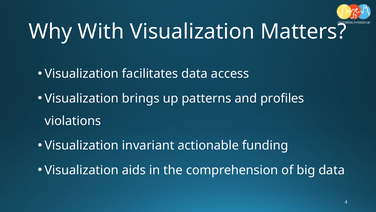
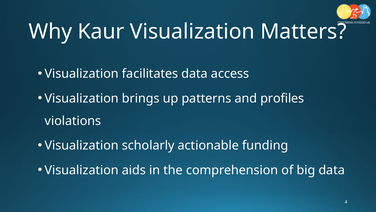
With: With -> Kaur (101, 32)
invariant: invariant -> scholarly (148, 145)
